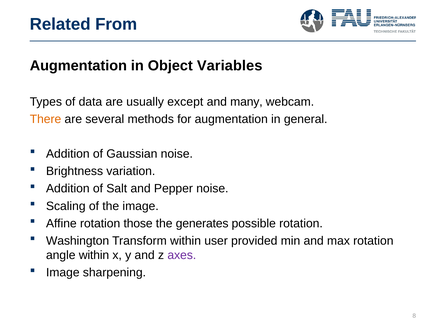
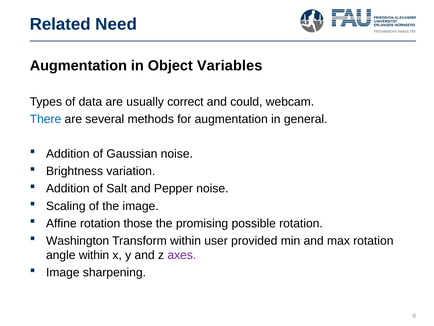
From: From -> Need (116, 24)
except: except -> correct (185, 102)
many: many -> could (246, 102)
There colour: orange -> blue (46, 119)
generates: generates -> promising (202, 223)
